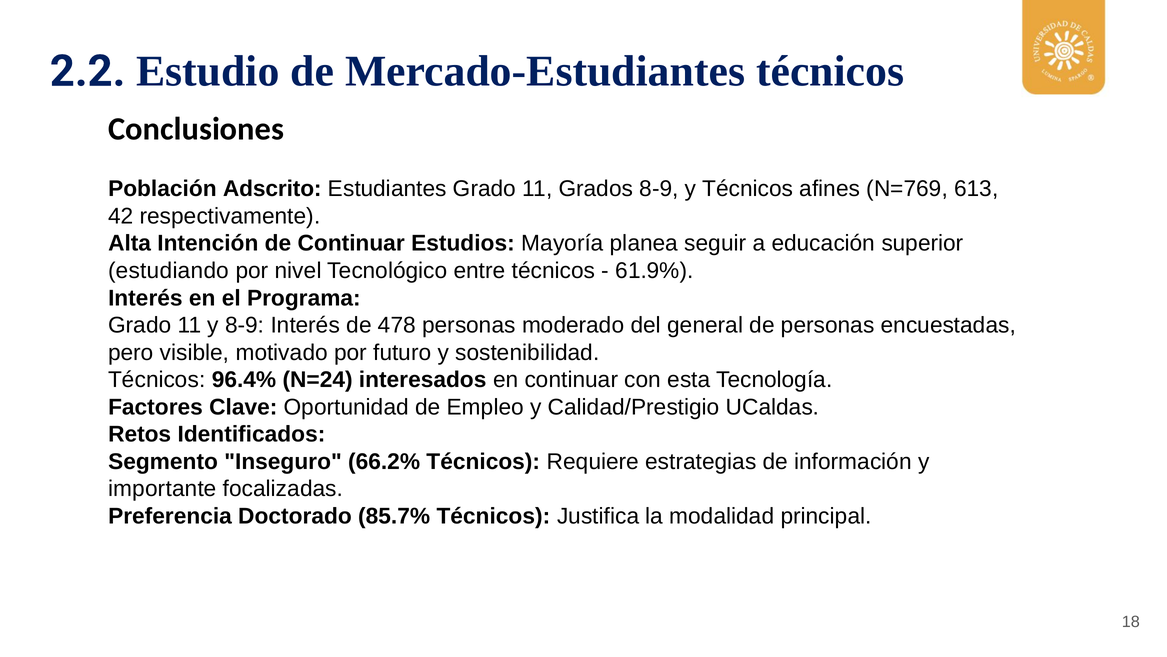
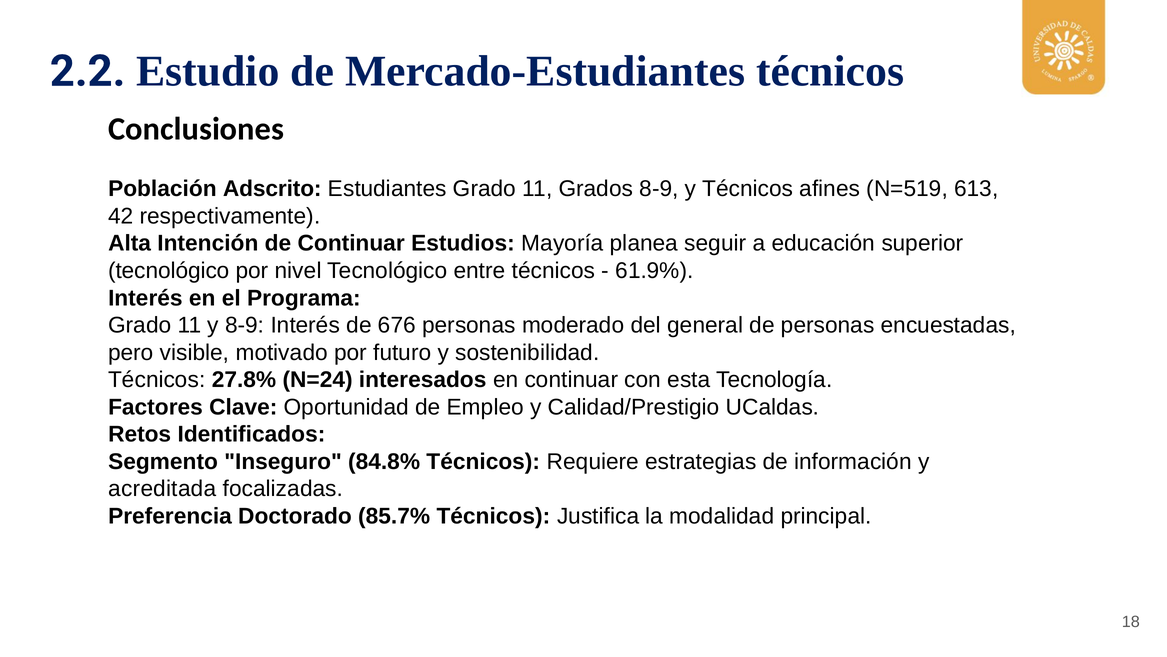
N=769: N=769 -> N=519 (907, 189)
estudiando: estudiando -> tecnológico (169, 271)
478: 478 -> 676 (397, 325)
96.4%: 96.4% -> 27.8% (244, 380)
66.2%: 66.2% -> 84.8% (384, 461)
importante: importante -> acreditada (162, 488)
